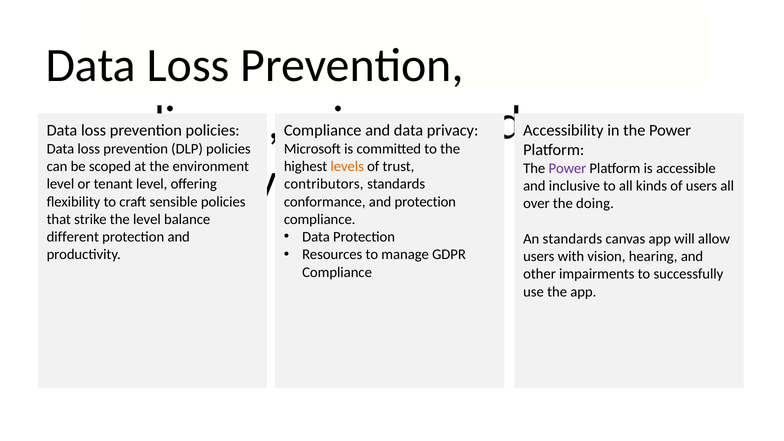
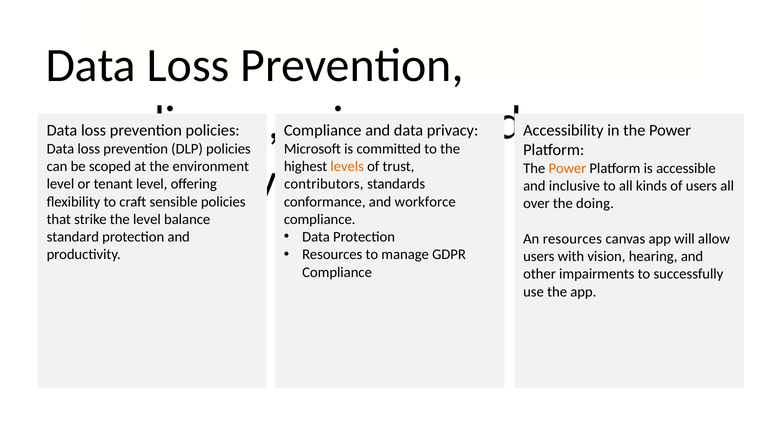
Power colour: purple -> orange (567, 168)
and protection: protection -> workforce (425, 202)
different: different -> standard (73, 237)
An standards: standards -> resources (572, 239)
